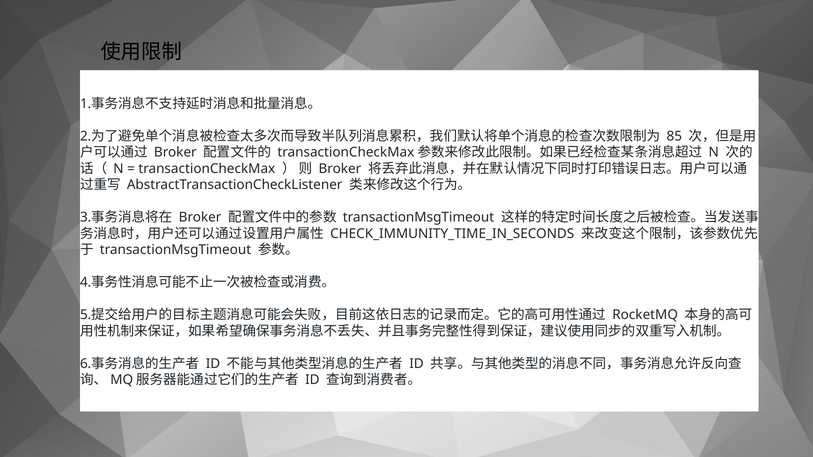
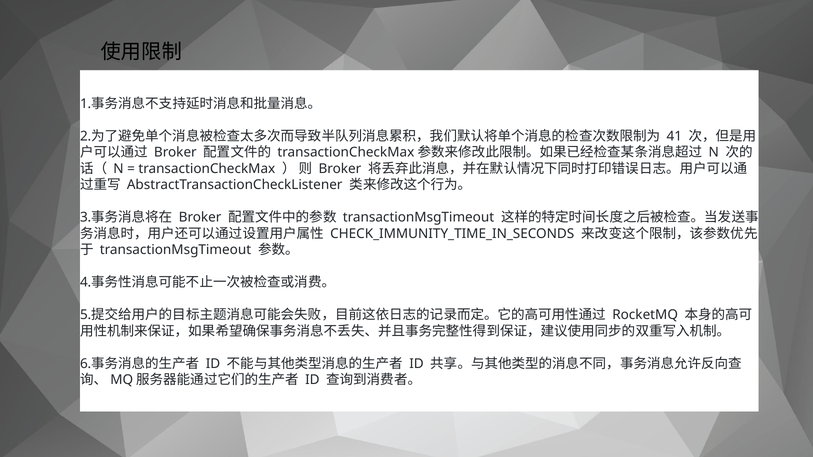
85: 85 -> 41 (674, 136)
